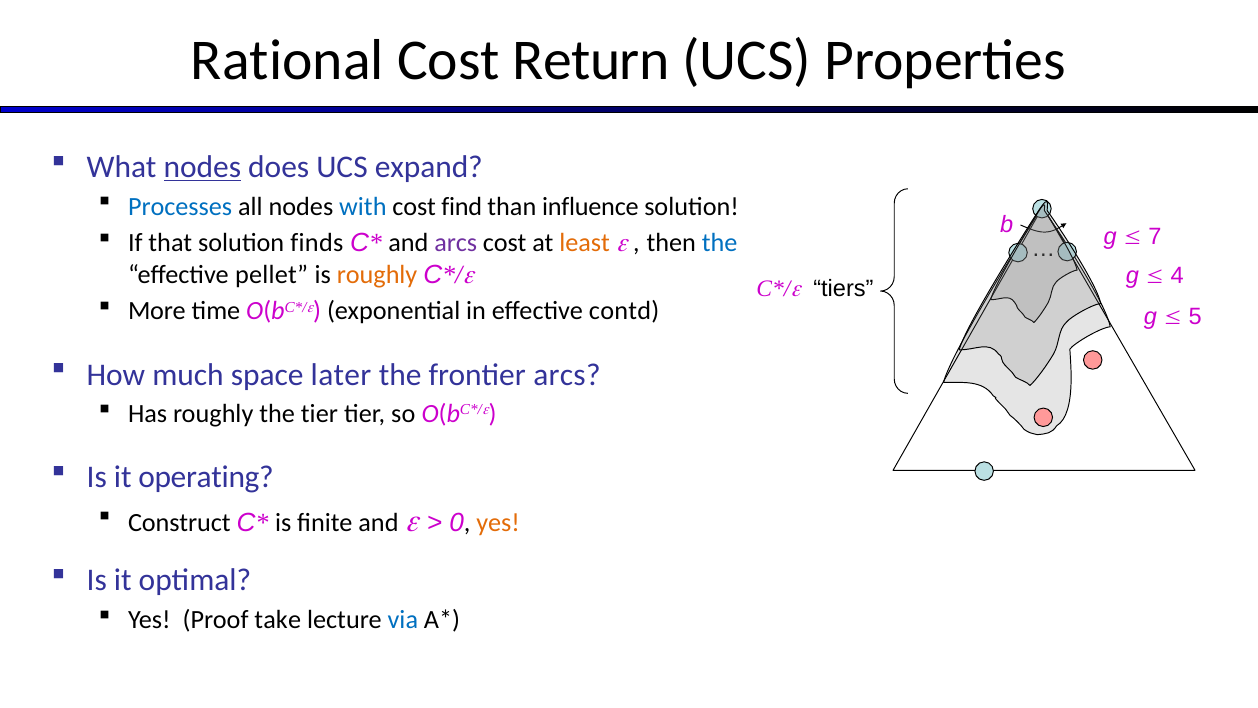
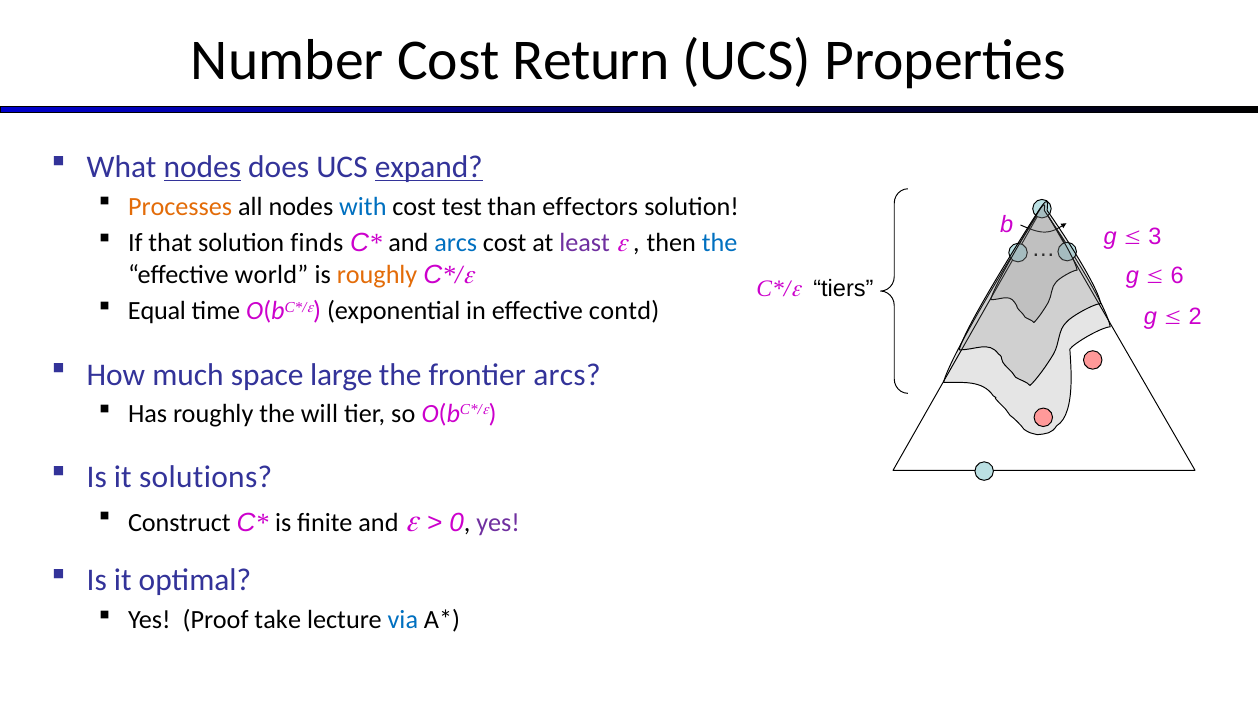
Rational: Rational -> Number (287, 60)
expand underline: none -> present (429, 167)
Processes colour: blue -> orange (180, 206)
find: find -> test (462, 206)
influence: influence -> effectors (590, 206)
7: 7 -> 3 (1155, 236)
arcs colour: purple -> blue (456, 243)
least colour: orange -> purple (585, 243)
pellet: pellet -> world (272, 274)
4: 4 -> 6 (1177, 275)
More: More -> Equal (157, 311)
5: 5 -> 2 (1195, 316)
later: later -> large (341, 374)
the tier: tier -> will (319, 414)
operating: operating -> solutions (206, 477)
yes colour: orange -> purple (498, 523)
